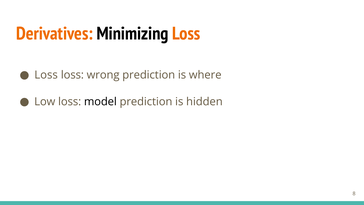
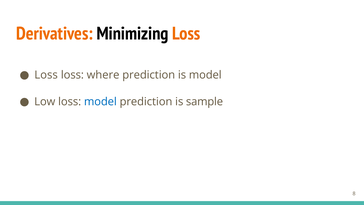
wrong: wrong -> where (103, 75)
is where: where -> model (205, 75)
model colour: black -> blue (100, 102)
hidden: hidden -> sample (204, 102)
